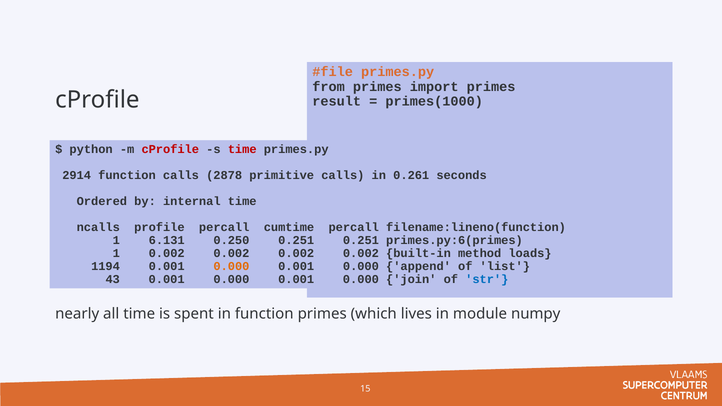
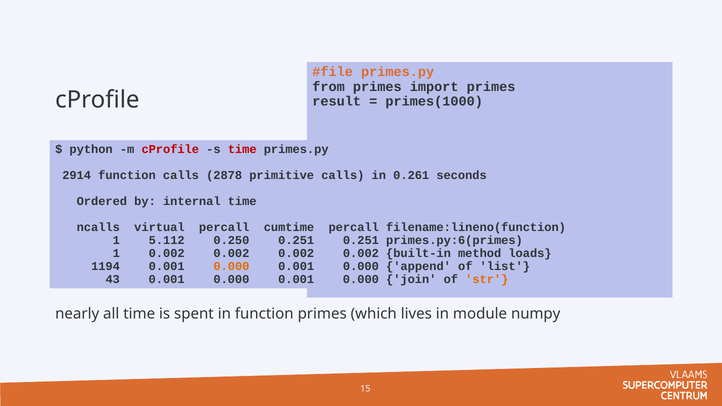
profile: profile -> virtual (159, 227)
6.131: 6.131 -> 5.112 (167, 240)
str colour: blue -> orange (487, 279)
